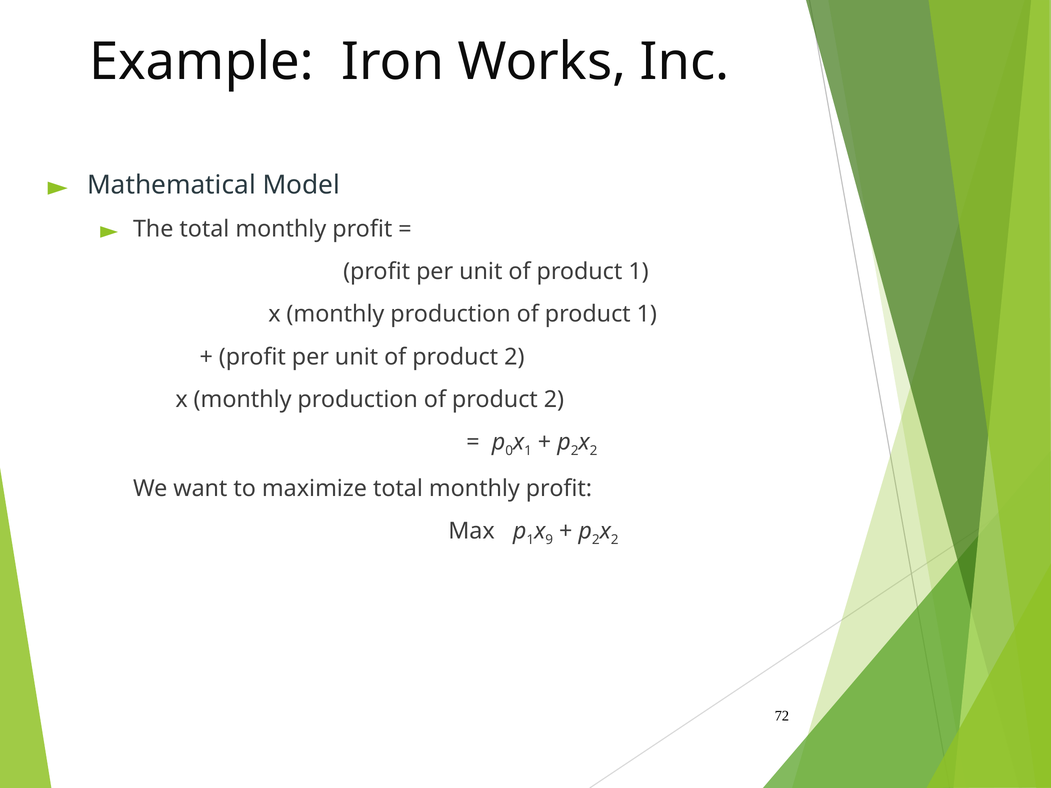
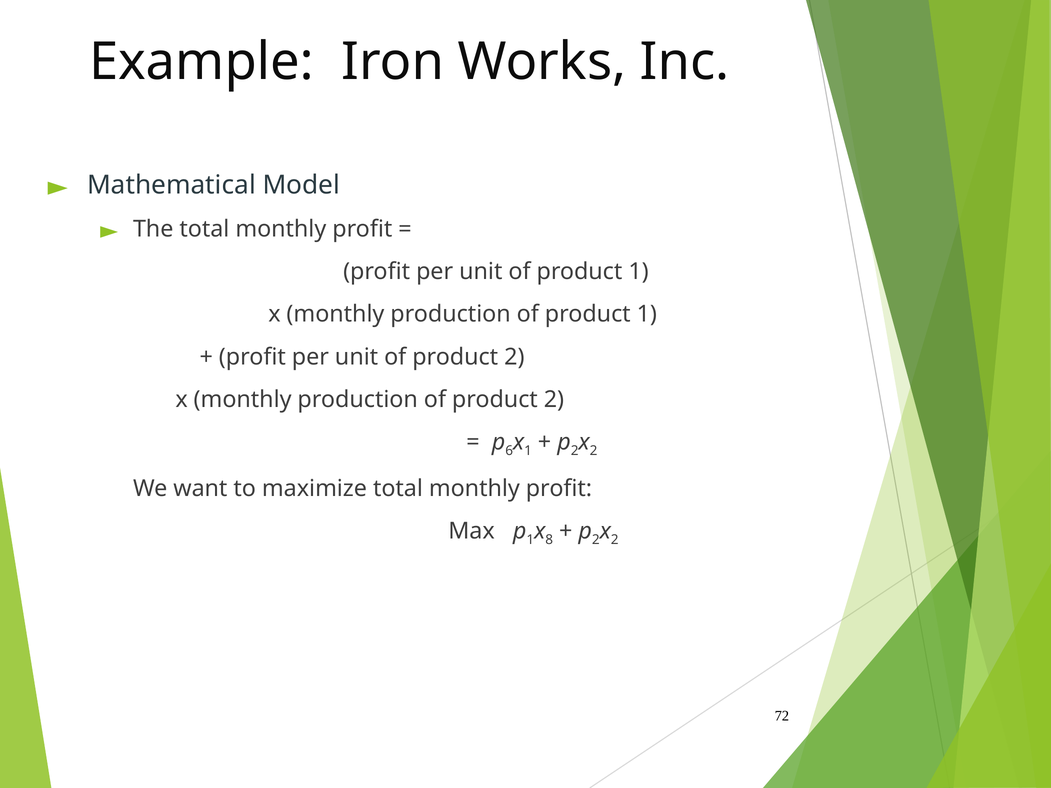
0: 0 -> 6 (509, 451)
9: 9 -> 8 (549, 540)
